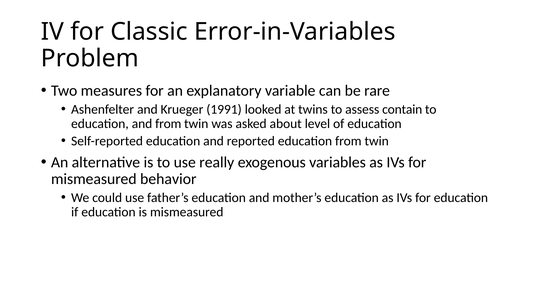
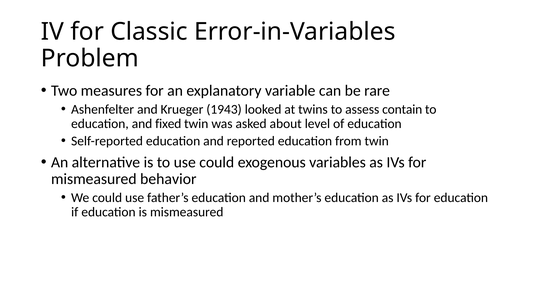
1991: 1991 -> 1943 (224, 109)
and from: from -> fixed (168, 124)
use really: really -> could (217, 162)
